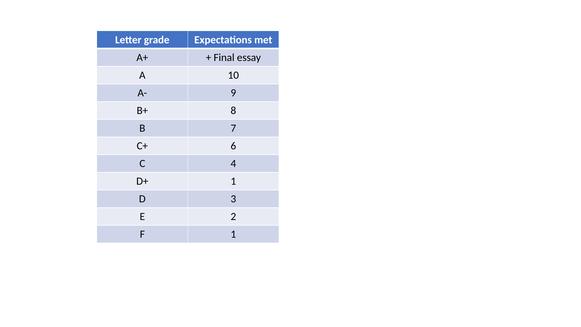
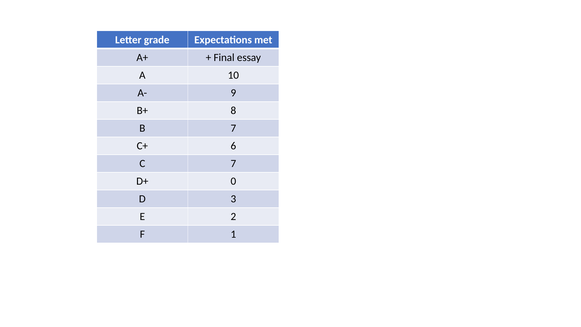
C 4: 4 -> 7 (233, 164)
D+ 1: 1 -> 0 (233, 181)
